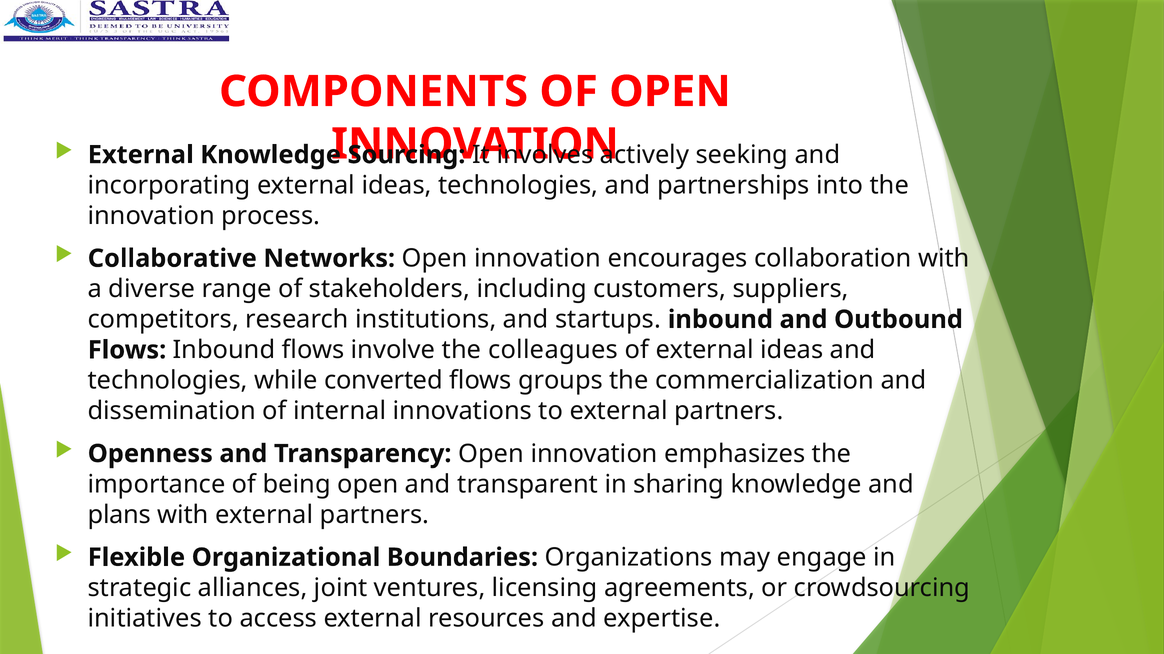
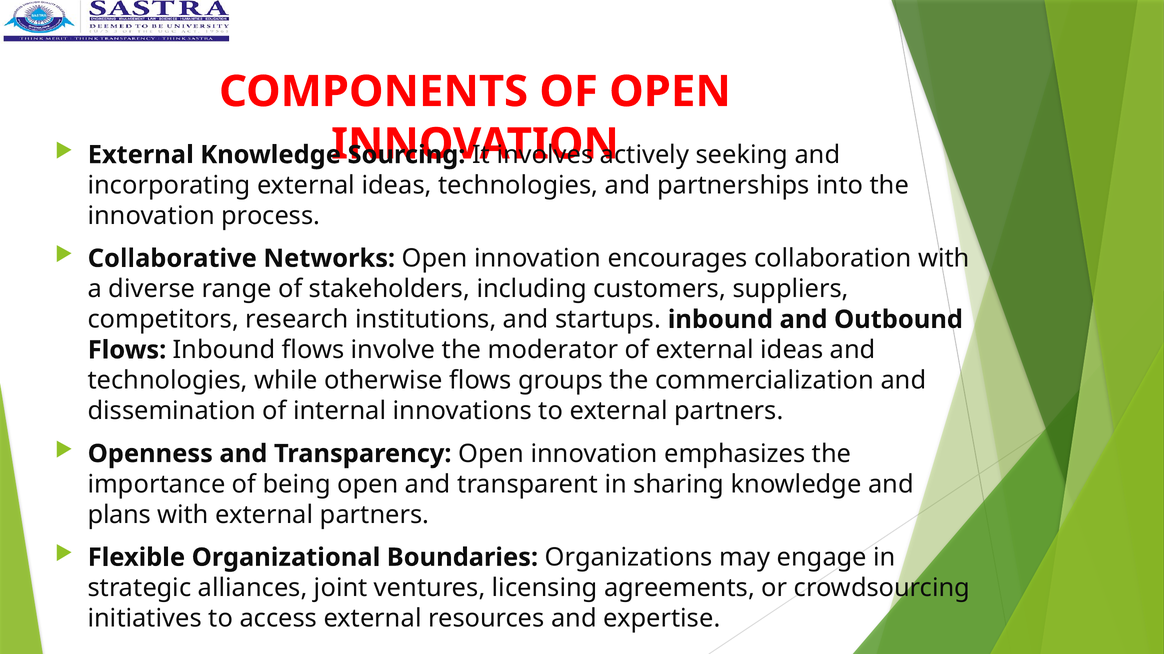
colleagues: colleagues -> moderator (553, 350)
converted: converted -> otherwise (383, 381)
